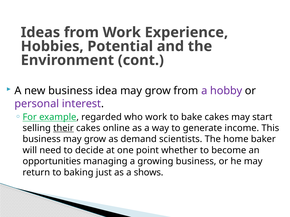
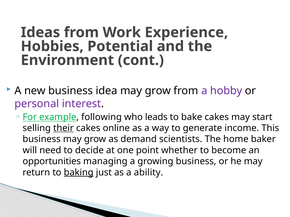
regarded: regarded -> following (102, 117)
who work: work -> leads (156, 117)
baking underline: none -> present (79, 173)
shows: shows -> ability (148, 173)
